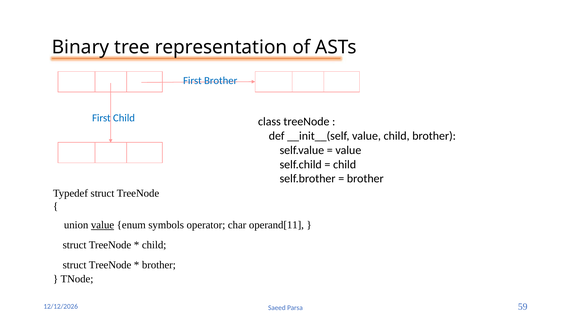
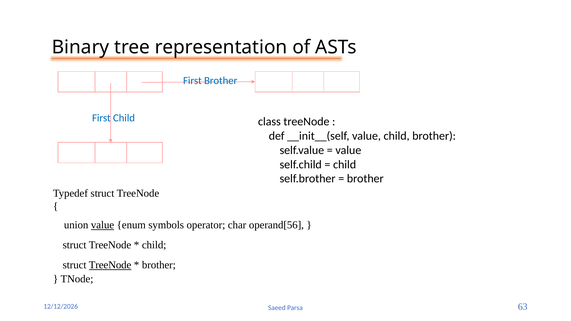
operand[11: operand[11 -> operand[56 (276, 225)
TreeNode underline: none -> present (110, 265)
59: 59 -> 63 (523, 307)
